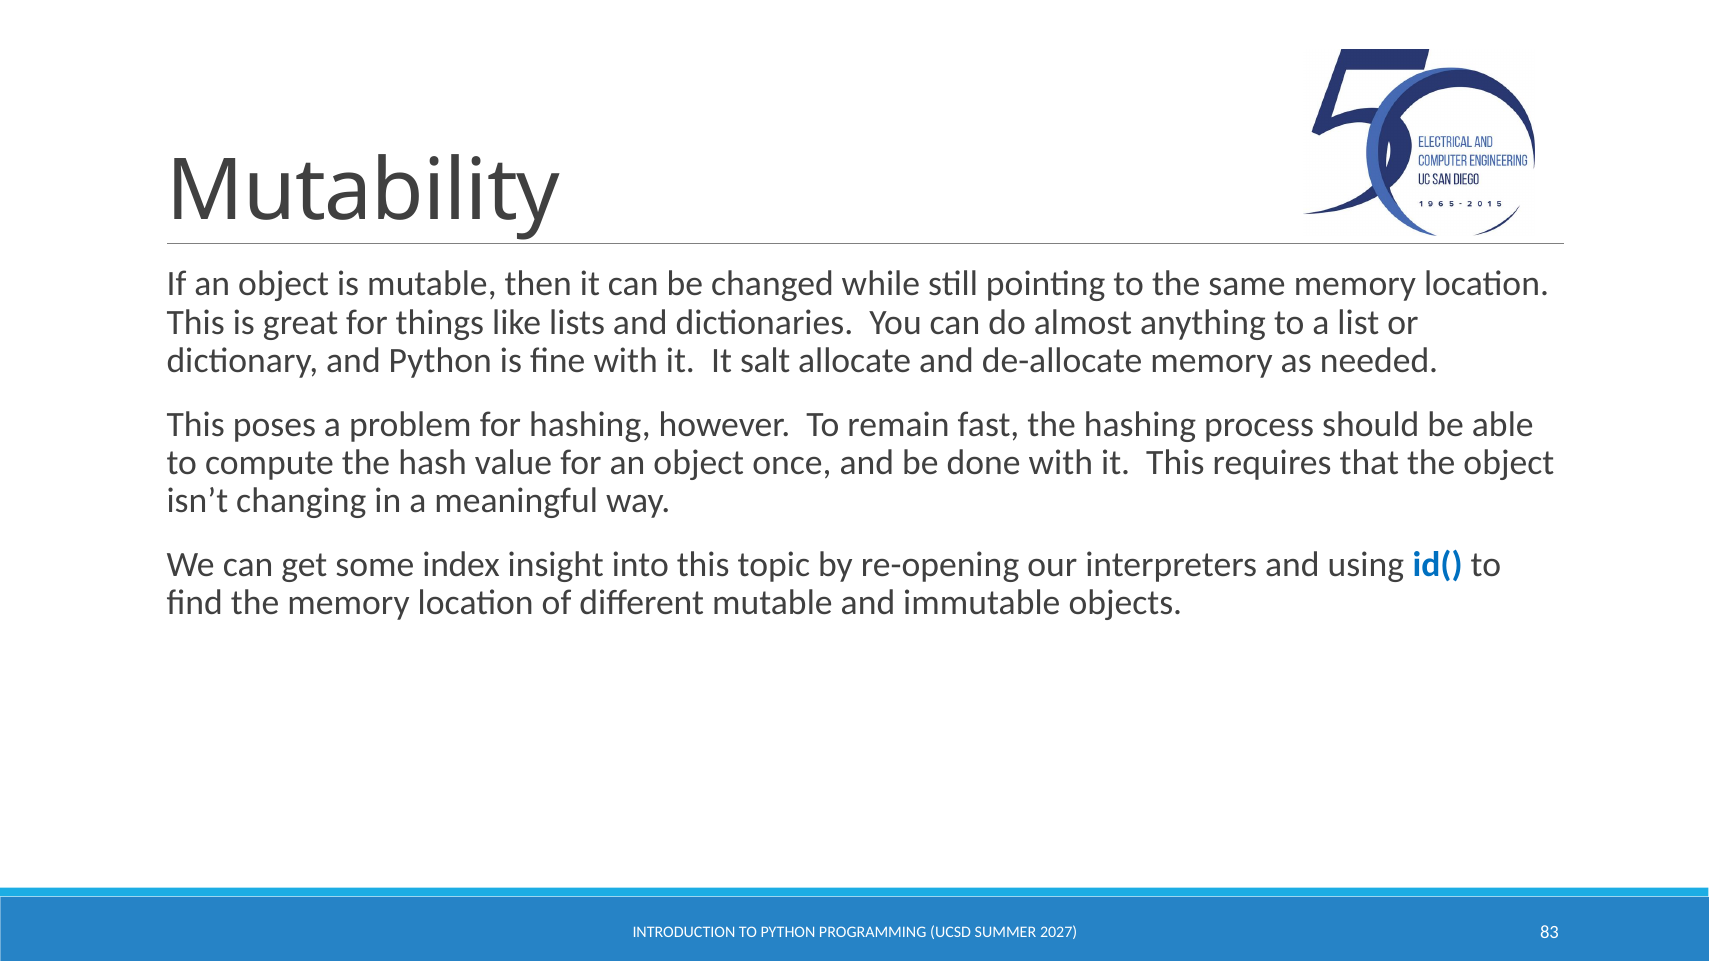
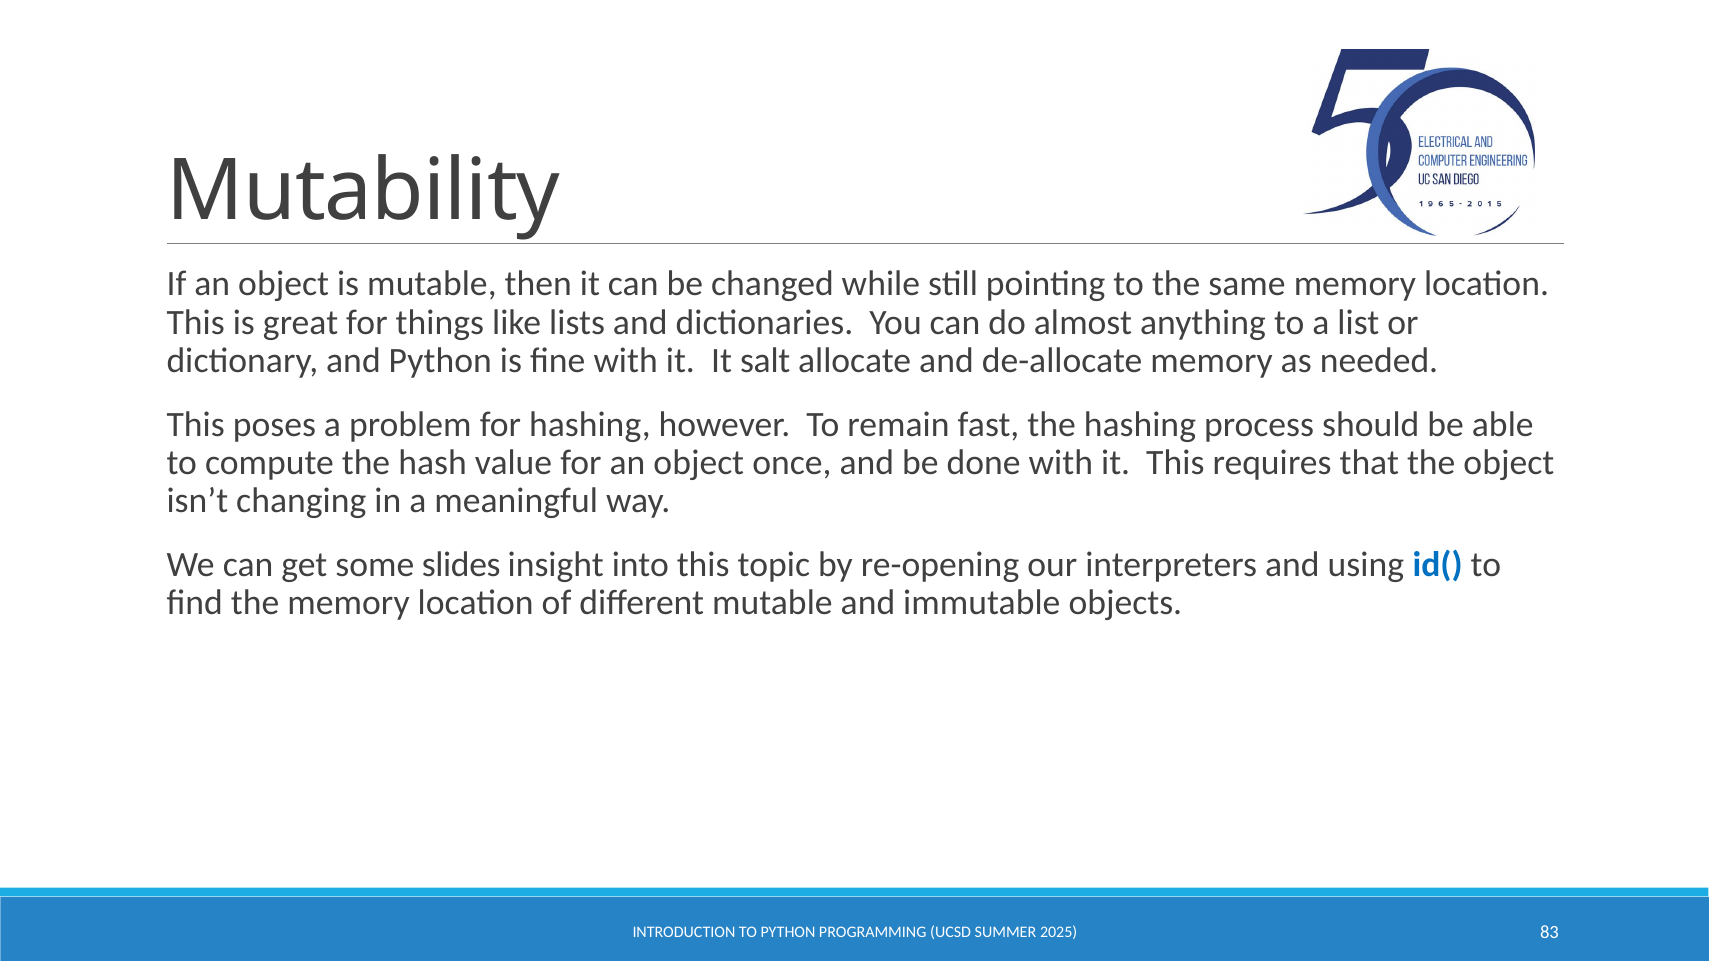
index: index -> slides (461, 565)
2027: 2027 -> 2025 (1059, 932)
